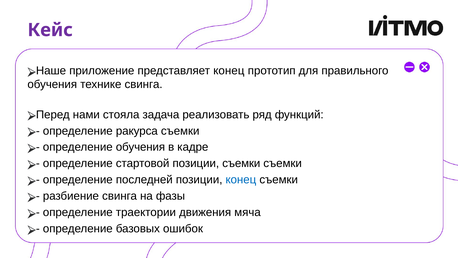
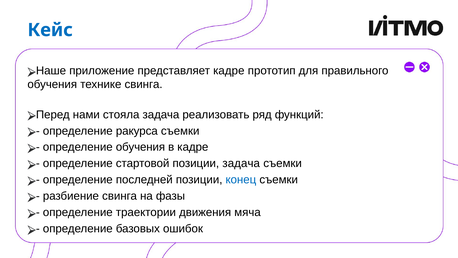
Кейс colour: purple -> blue (50, 30)
представляет конец: конец -> кадре (229, 71)
позиции съемки: съемки -> задача (241, 163)
